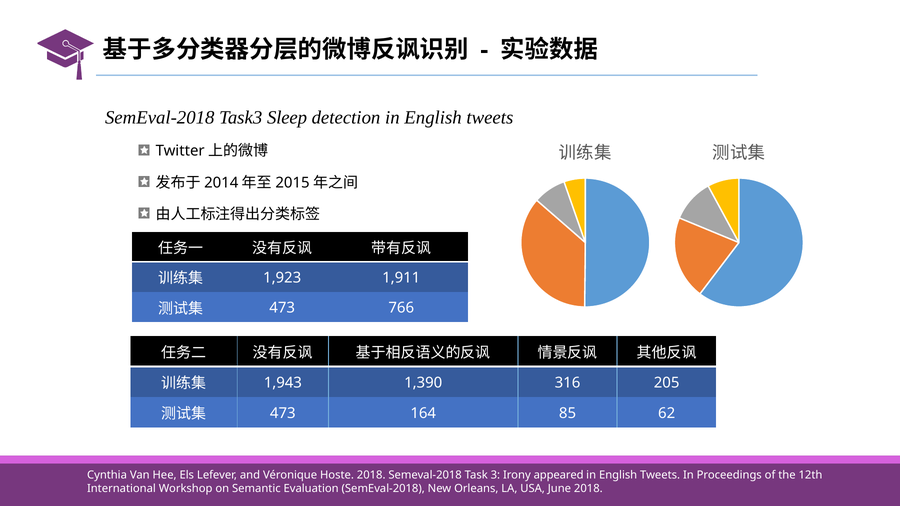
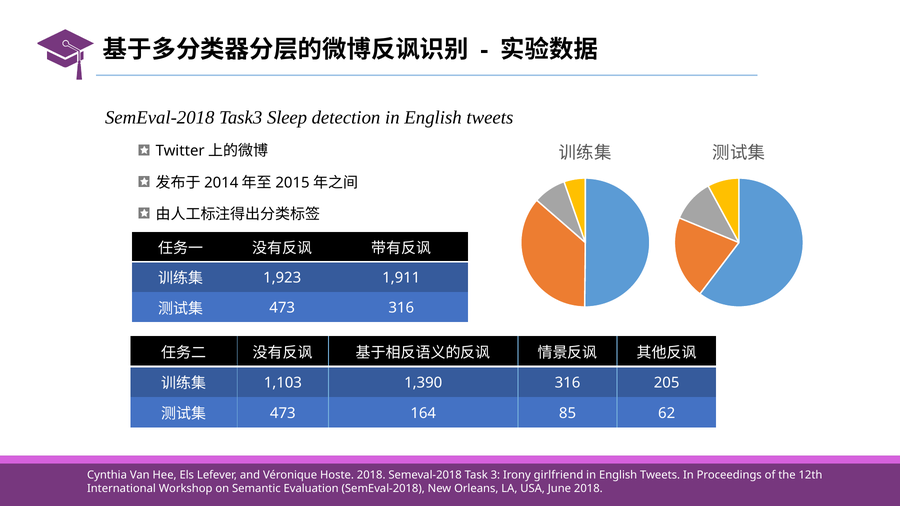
473 766: 766 -> 316 (401, 308)
1,943: 1,943 -> 1,103 (283, 383)
appeared: appeared -> girlfriend (559, 476)
